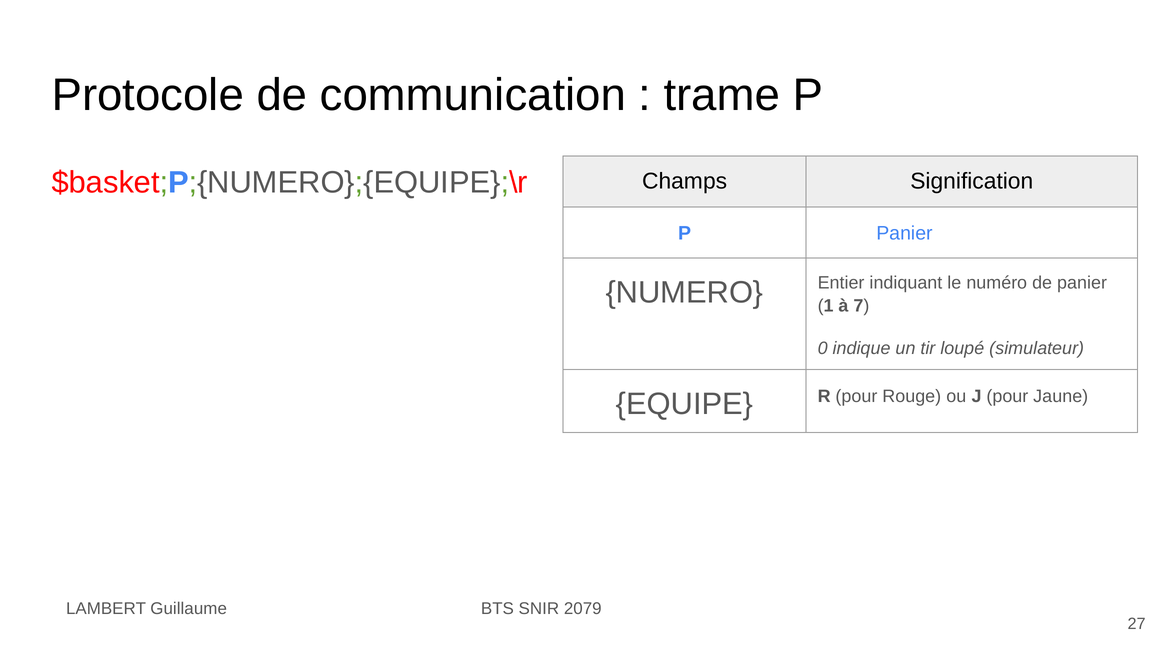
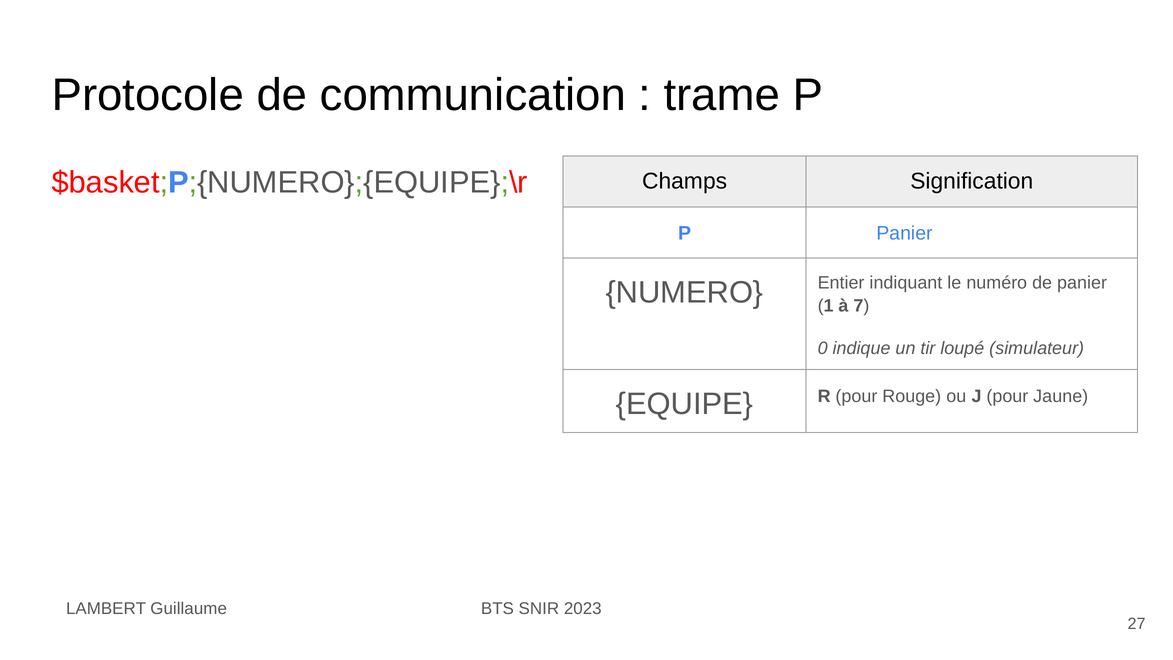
2079: 2079 -> 2023 (583, 608)
